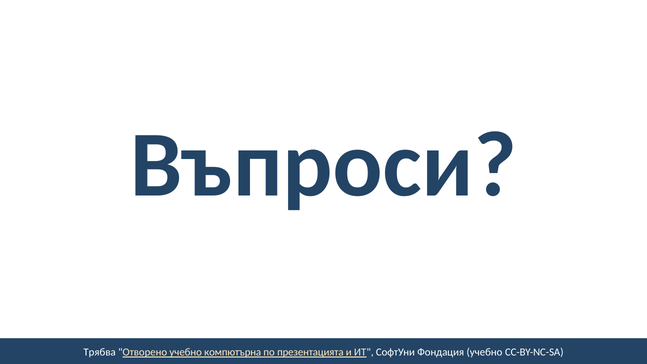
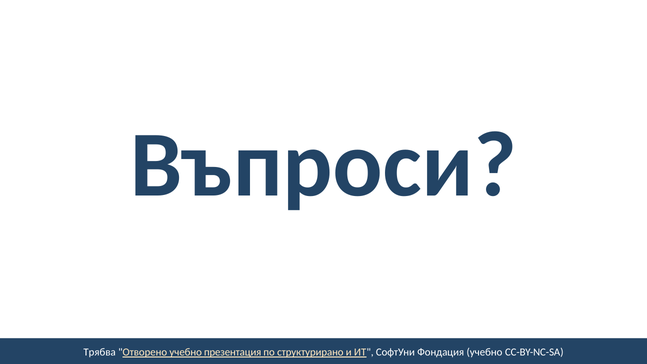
компютърна: компютърна -> презентация (233, 352)
презентацията: презентацията -> структурирано (310, 352)
